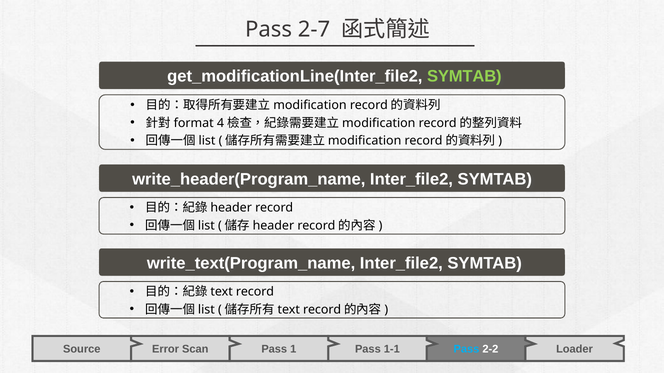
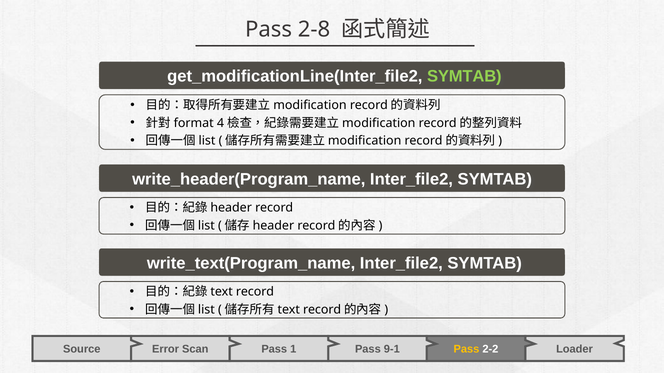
2-7: 2-7 -> 2-8 (314, 29)
1-1: 1-1 -> 9-1 (392, 350)
Pass colour: light blue -> yellow (466, 350)
